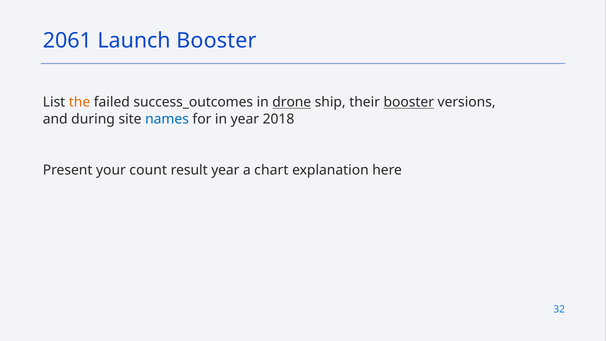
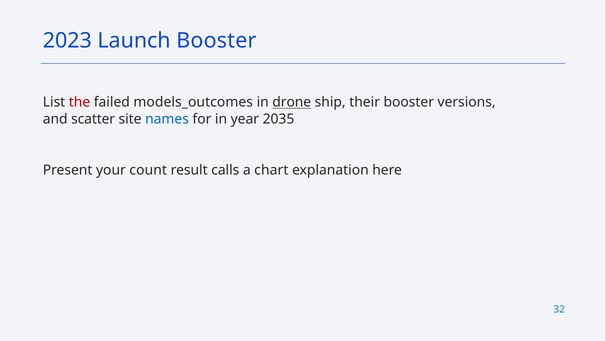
2061: 2061 -> 2023 (67, 40)
the colour: orange -> red (80, 102)
success_outcomes: success_outcomes -> models_outcomes (193, 102)
booster underline: present -> none (409, 102)
during: during -> scatter (93, 119)
2018: 2018 -> 2035 (278, 119)
result year: year -> calls (225, 170)
